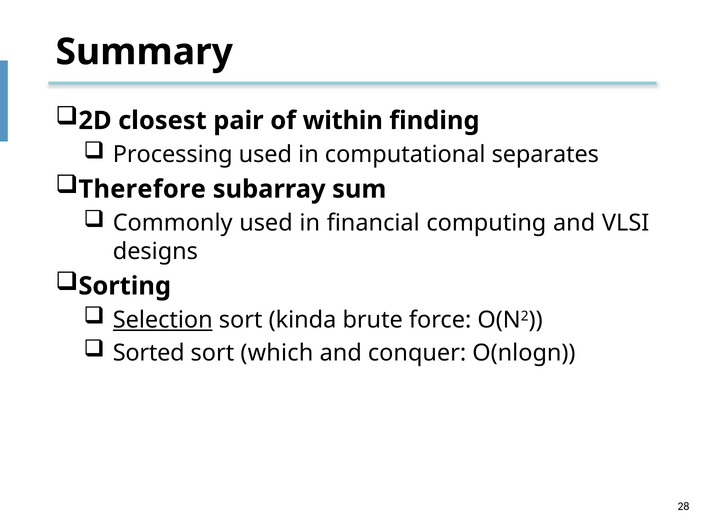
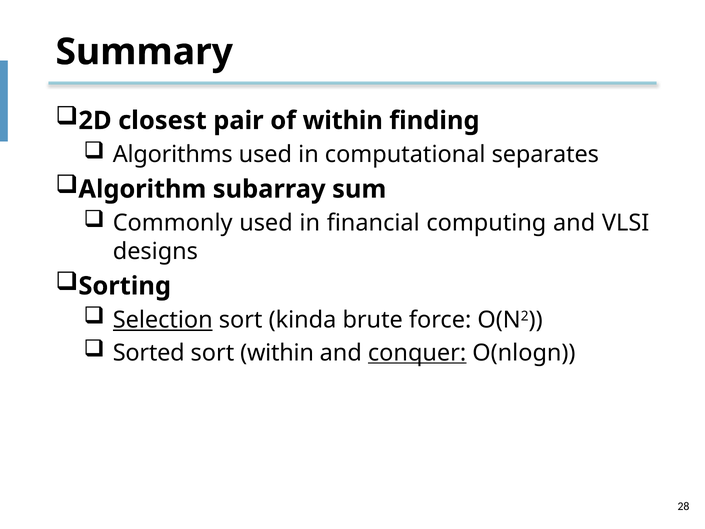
Processing: Processing -> Algorithms (173, 155)
Therefore: Therefore -> Algorithm (142, 189)
sort which: which -> within (277, 353)
conquer underline: none -> present (417, 353)
